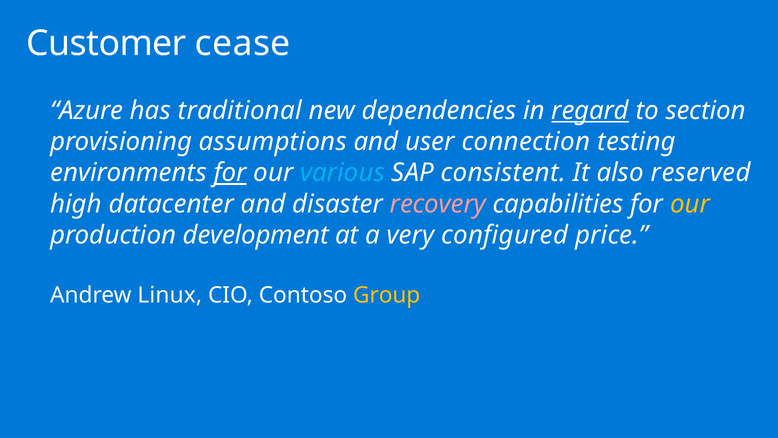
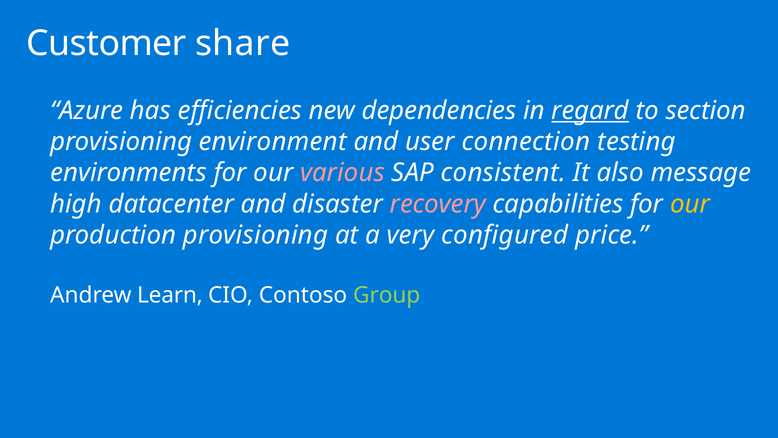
cease: cease -> share (243, 43)
traditional: traditional -> efficiencies (240, 110)
assumptions: assumptions -> environment (273, 142)
for underline: present -> none (230, 173)
various colour: light blue -> pink (342, 173)
reserved: reserved -> message (701, 173)
production development: development -> provisioning (256, 235)
Linux: Linux -> Learn (170, 295)
Group colour: yellow -> light green (387, 295)
